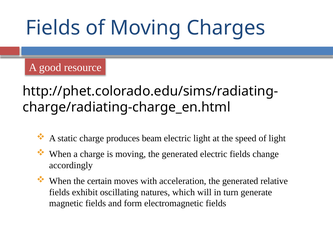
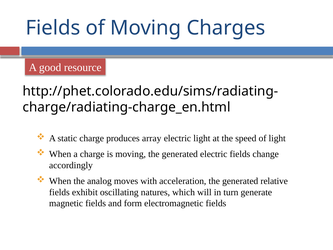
beam: beam -> array (152, 138)
certain: certain -> analog (99, 181)
